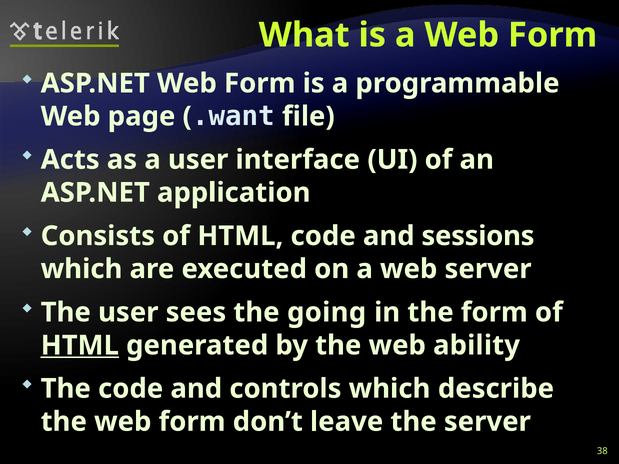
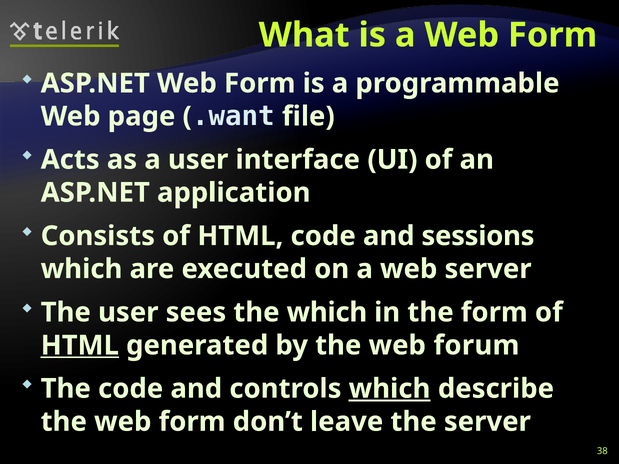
the going: going -> which (327, 313)
ability: ability -> forum (476, 346)
which underline: none -> present (390, 389)
